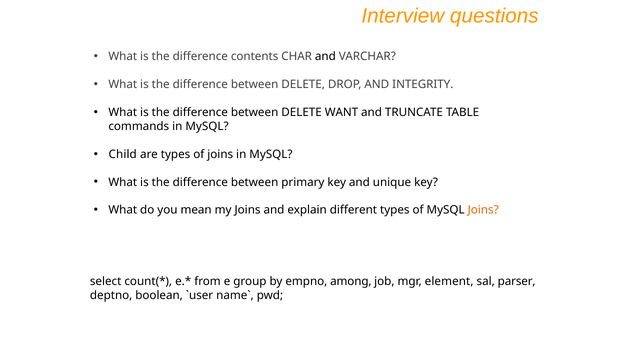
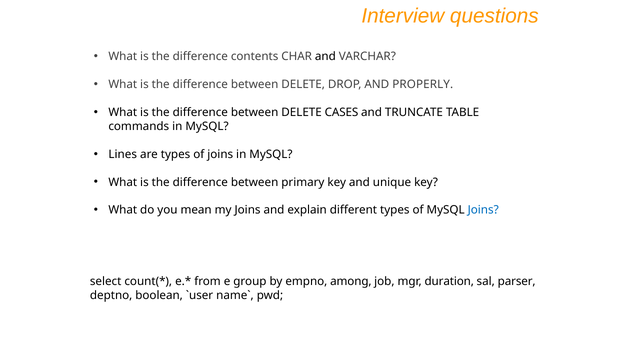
INTEGRITY: INTEGRITY -> PROPERLY (423, 85)
WANT: WANT -> CASES (342, 113)
Child: Child -> Lines (123, 154)
Joins colour: orange -> blue (483, 210)
element: element -> duration (449, 282)
